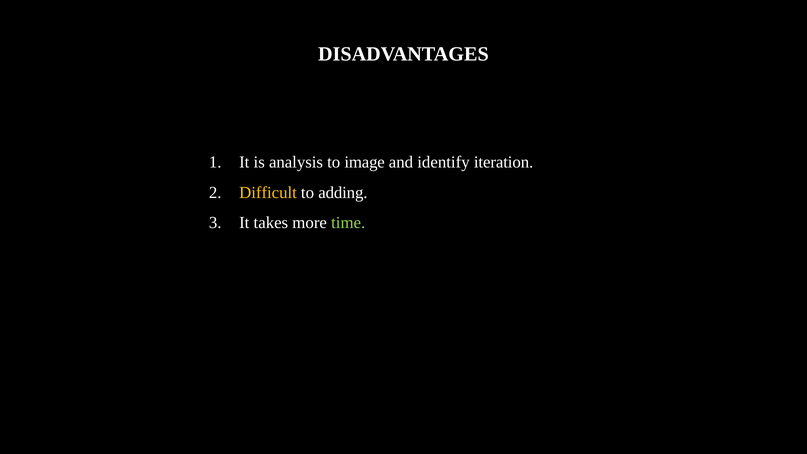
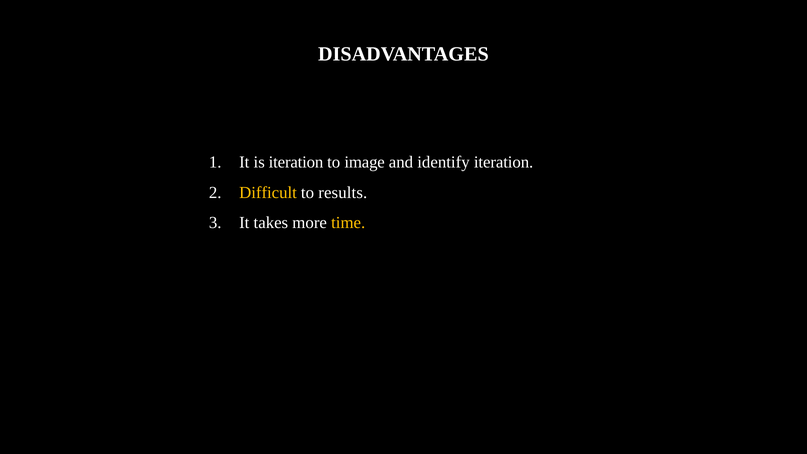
is analysis: analysis -> iteration (296, 162)
adding: adding -> results (343, 192)
time colour: light green -> yellow (348, 223)
